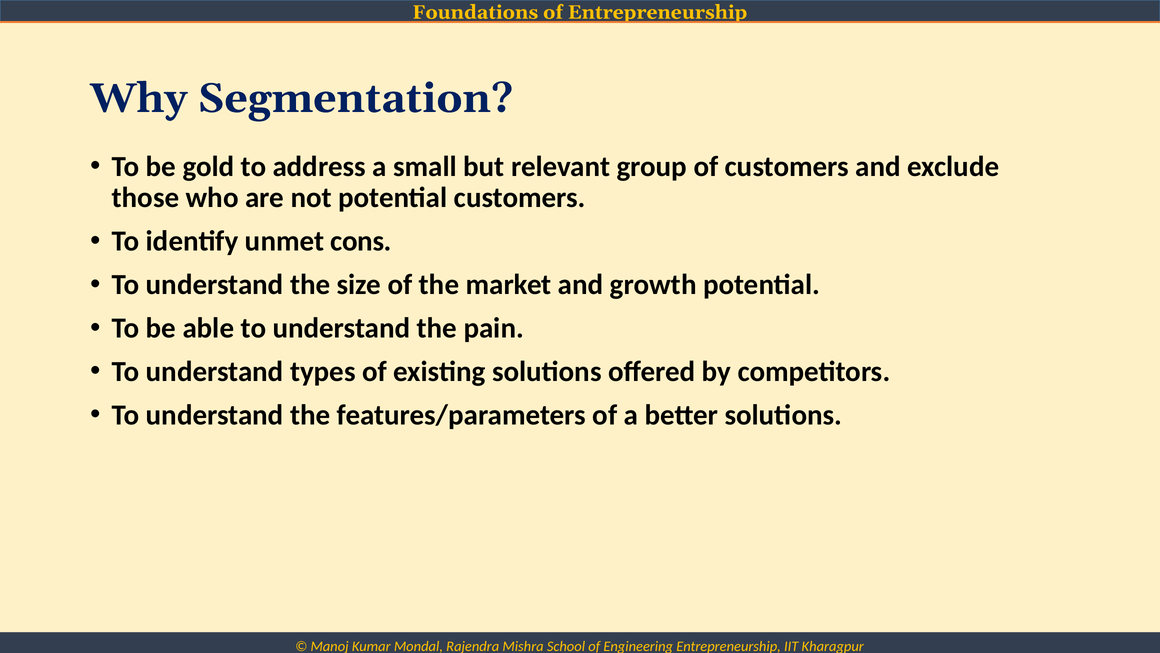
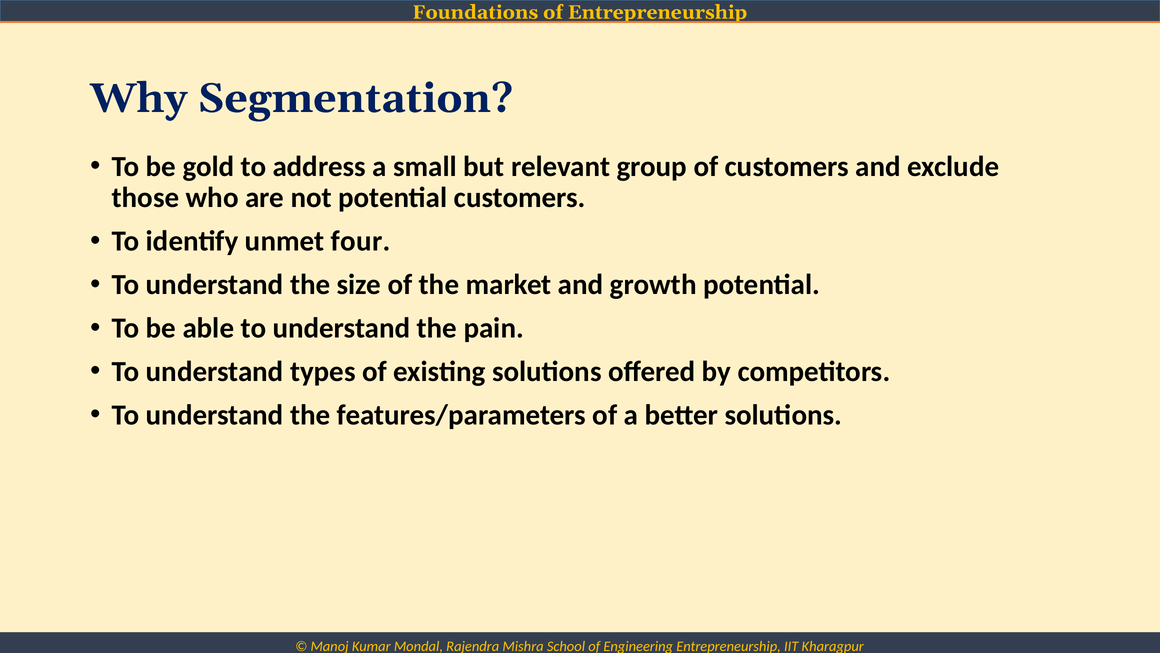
cons: cons -> four (361, 241)
